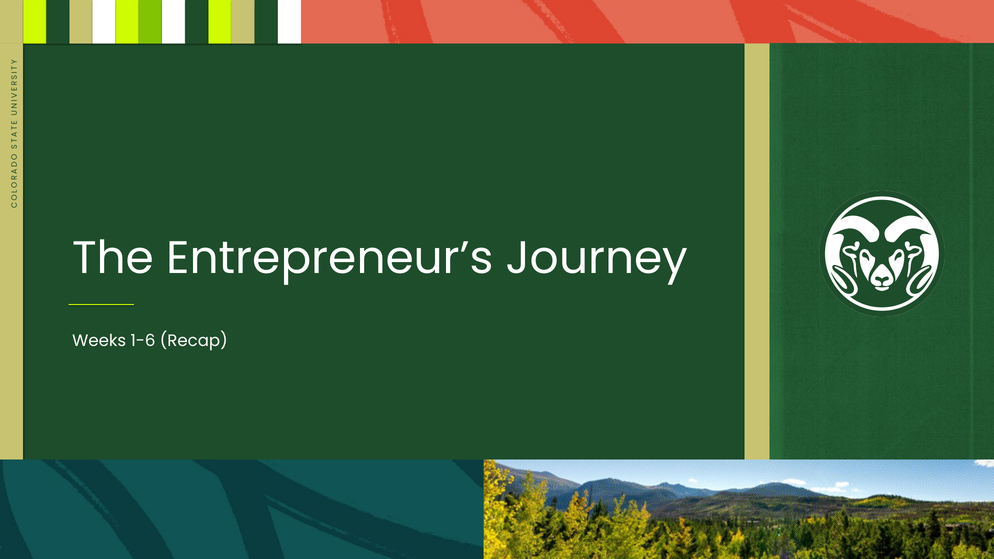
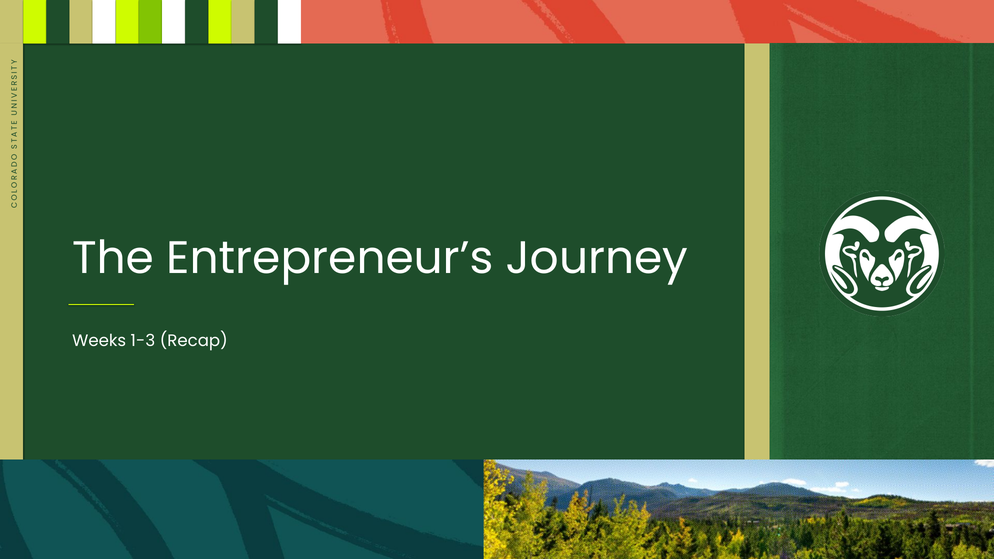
1-6: 1-6 -> 1-3 (143, 341)
